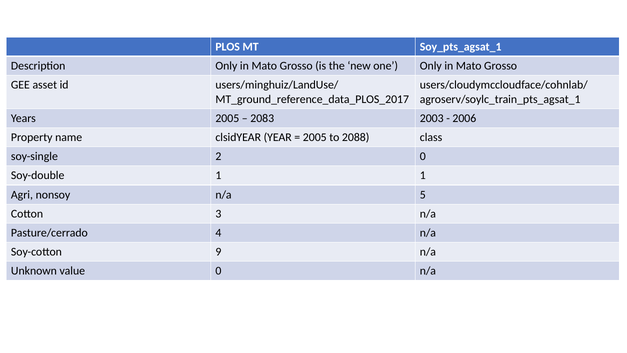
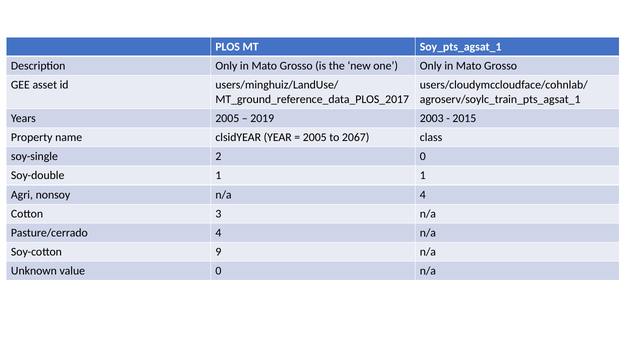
2083: 2083 -> 2019 (262, 118)
2006: 2006 -> 2015 (464, 118)
2088: 2088 -> 2067 (356, 137)
n/a 5: 5 -> 4 (423, 195)
